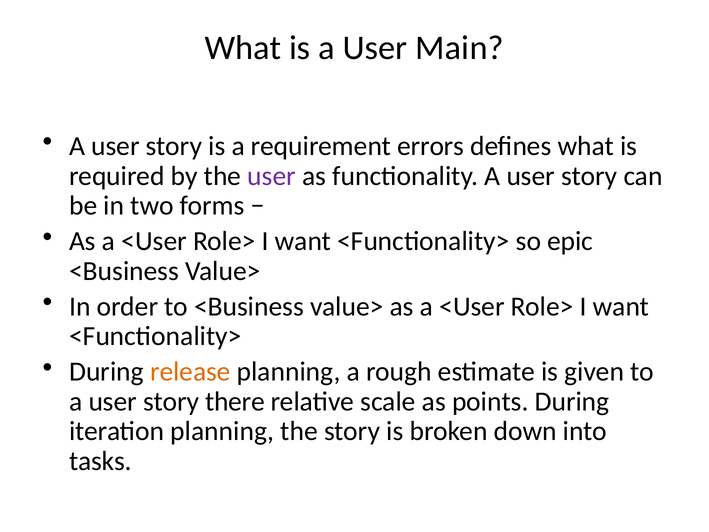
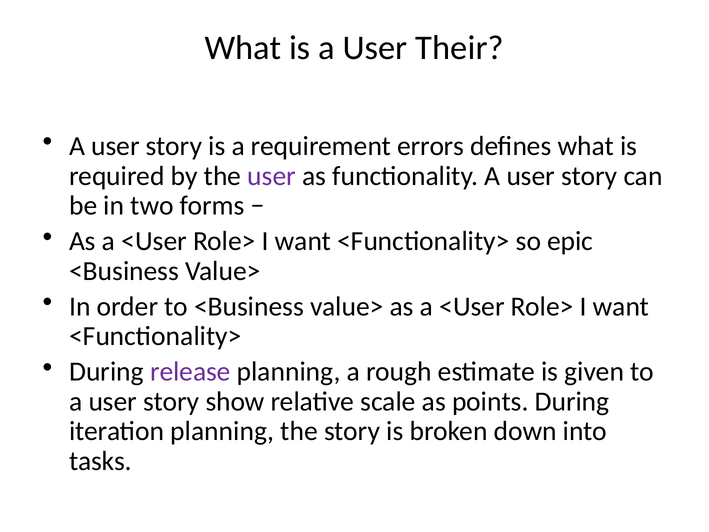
Main: Main -> Their (459, 48)
release colour: orange -> purple (190, 372)
there: there -> show (235, 401)
